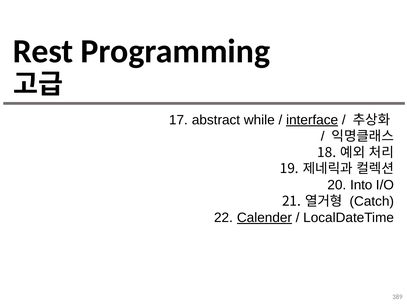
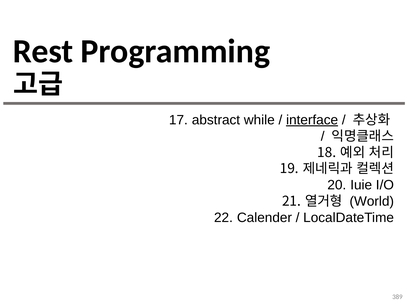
Into: Into -> Iuie (361, 185)
Catch: Catch -> World (372, 202)
Calender underline: present -> none (264, 218)
